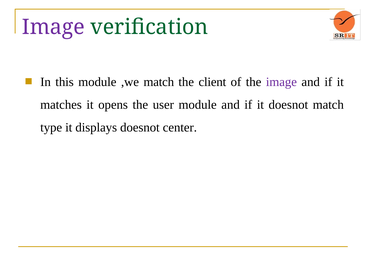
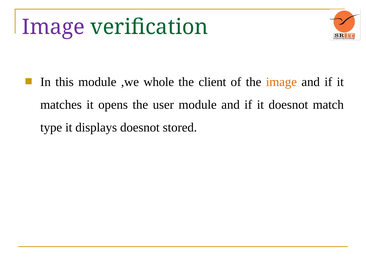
,we match: match -> whole (159, 82)
image colour: purple -> orange (281, 82)
center: center -> stored (180, 128)
